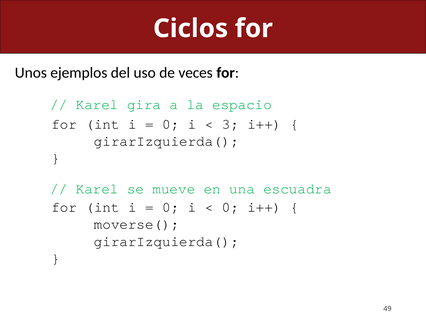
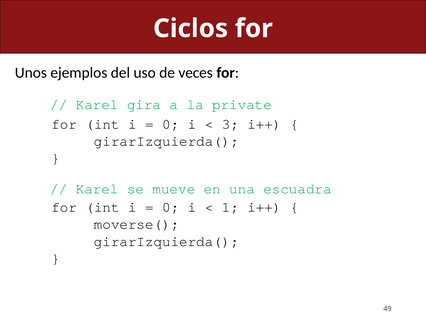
espacio: espacio -> private (242, 104)
0: 0 -> 1 (230, 207)
